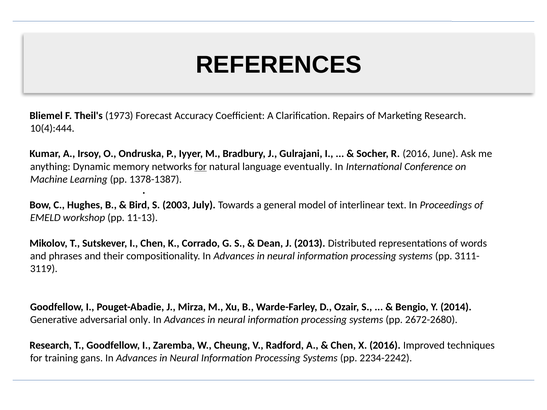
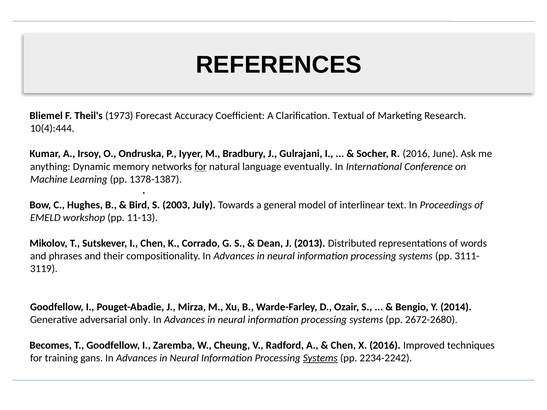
Repairs: Repairs -> Textual (348, 116)
Research: Research -> Becomes (51, 345)
Systems underline: none -> present (320, 358)
